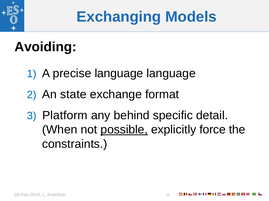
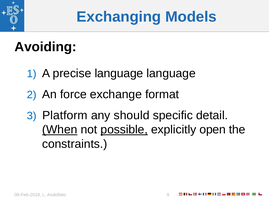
state: state -> force (73, 95)
behind: behind -> should (132, 116)
When underline: none -> present (60, 130)
force: force -> open (213, 130)
